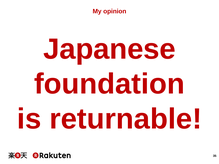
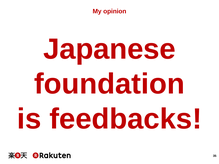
returnable: returnable -> feedbacks (126, 119)
